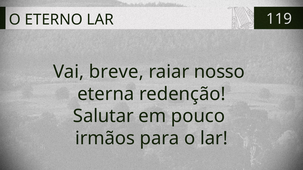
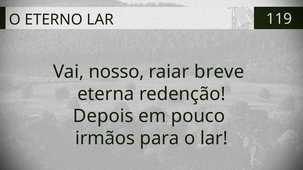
breve: breve -> nosso (116, 72)
nosso: nosso -> breve (219, 72)
Salutar: Salutar -> Depois (103, 116)
